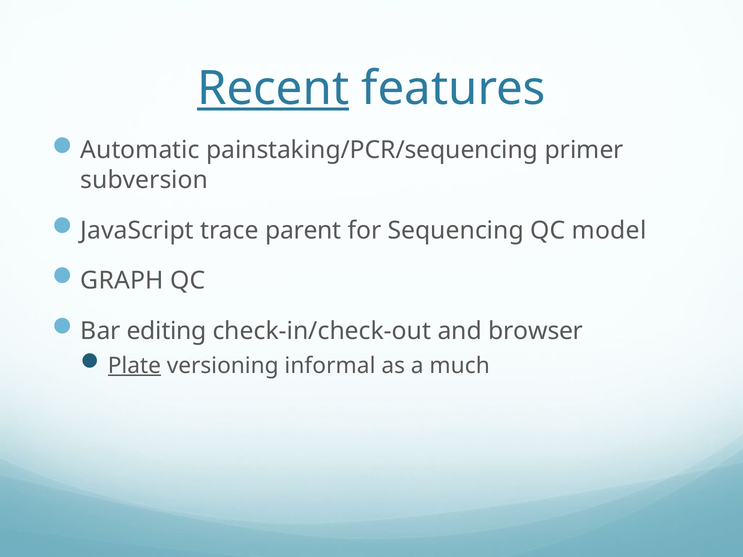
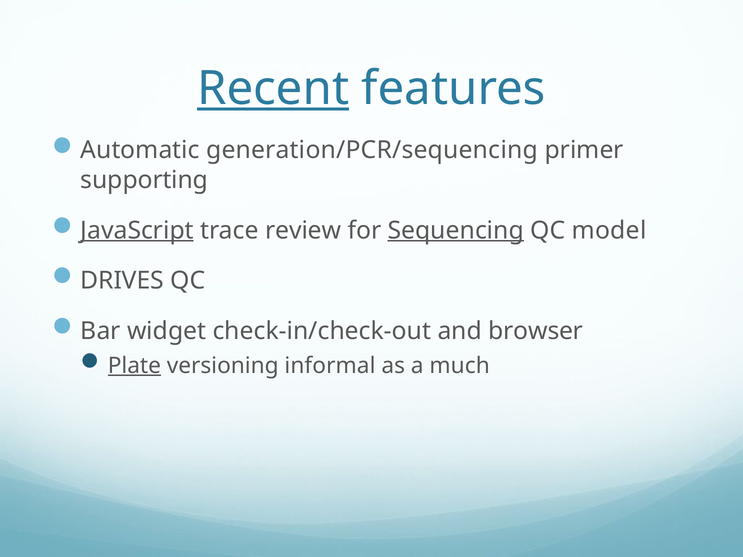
painstaking/PCR/sequencing: painstaking/PCR/sequencing -> generation/PCR/sequencing (372, 150)
subversion: subversion -> supporting (144, 180)
JavaScript underline: none -> present (137, 230)
parent: parent -> review (303, 230)
Sequencing underline: none -> present (456, 230)
GRAPH: GRAPH -> DRIVES (122, 281)
editing: editing -> widget (167, 331)
